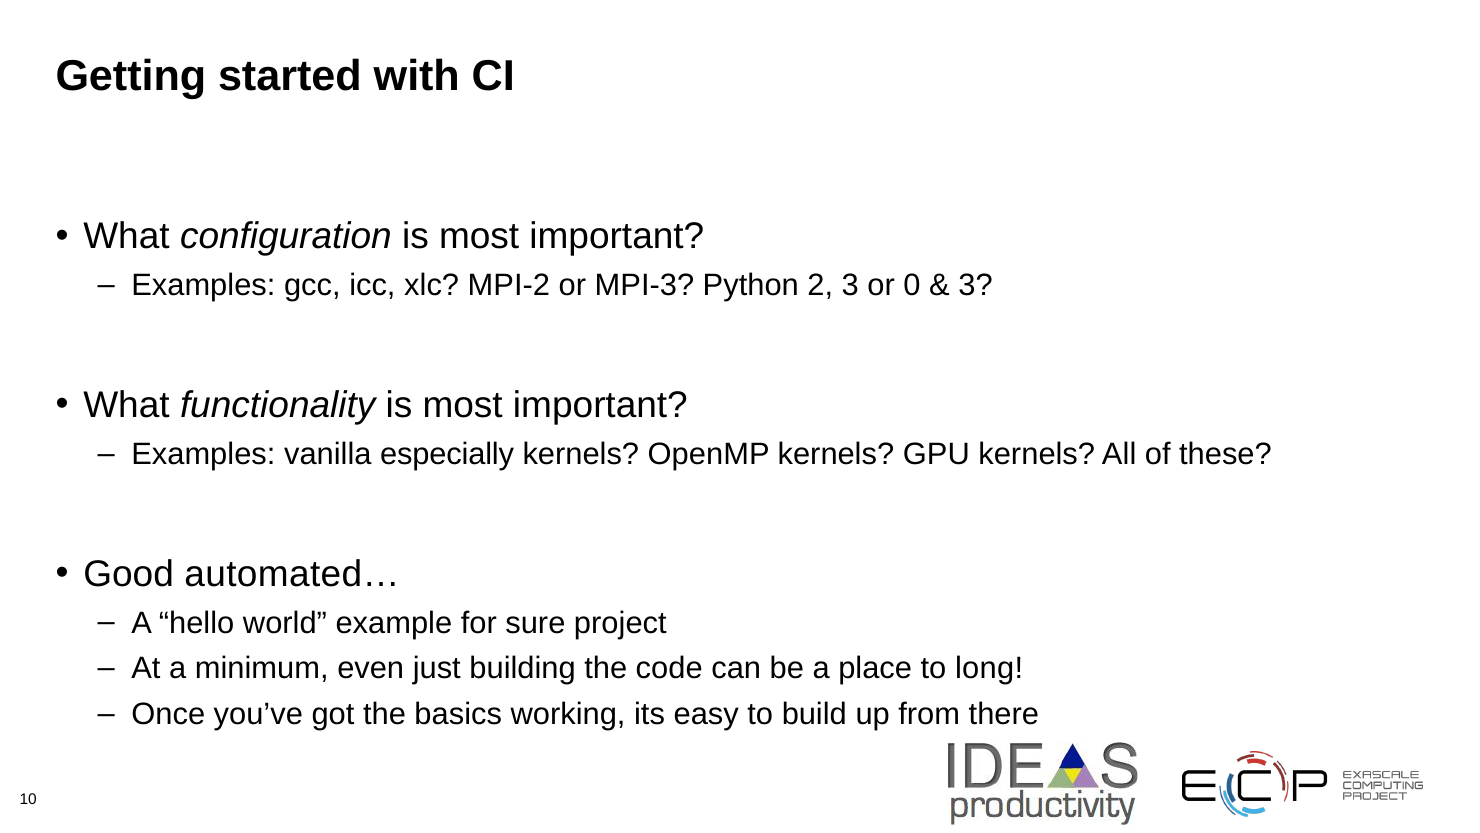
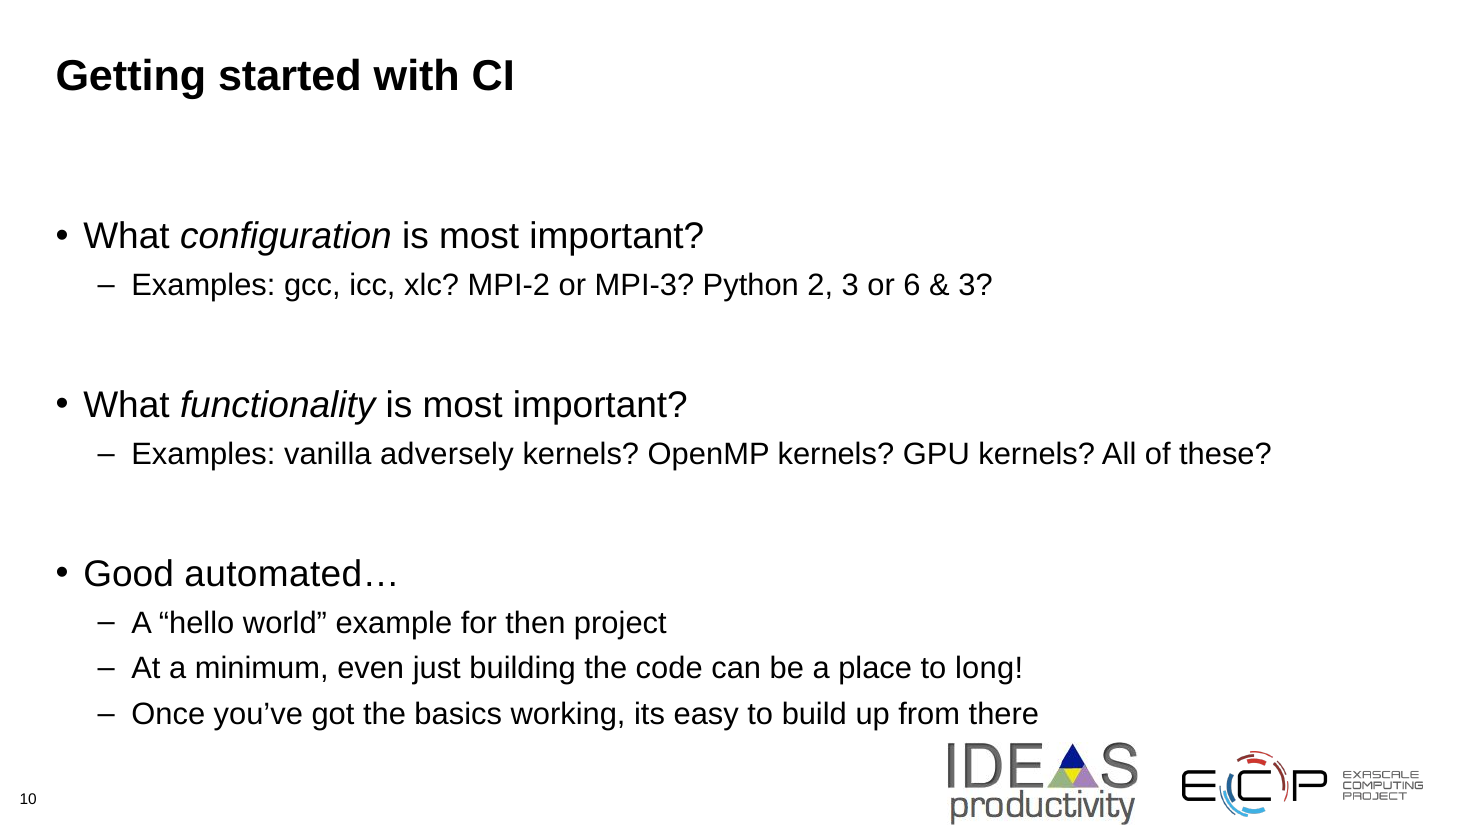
0: 0 -> 6 (912, 285)
especially: especially -> adversely (447, 454)
sure: sure -> then (535, 623)
